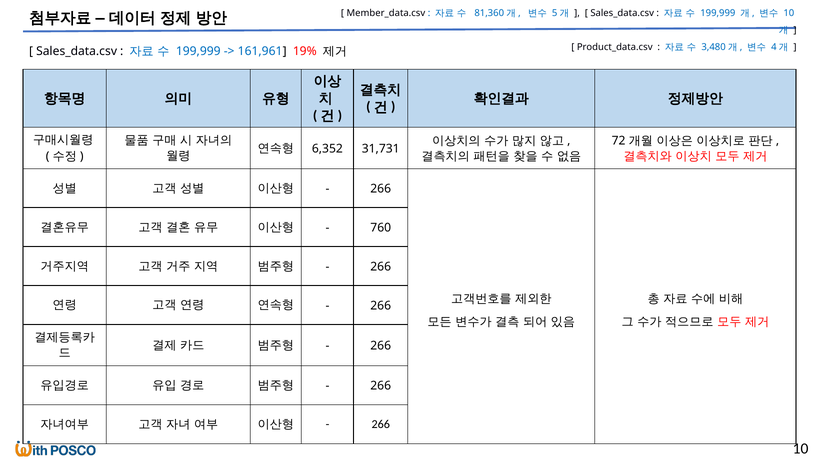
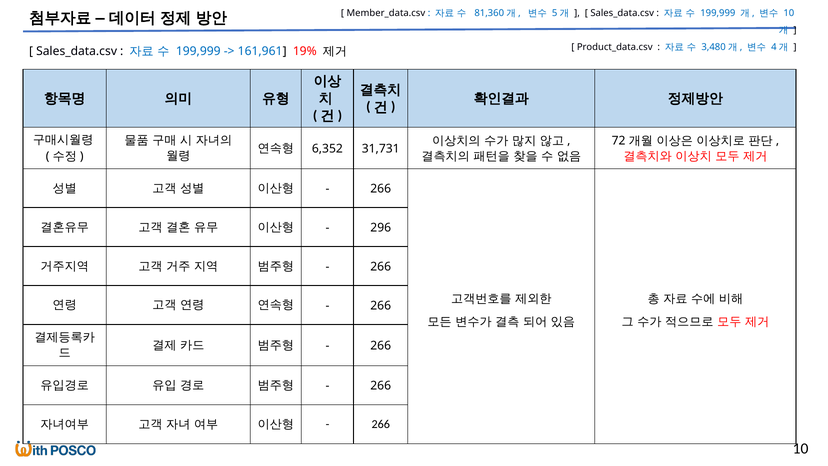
760: 760 -> 296 (381, 228)
